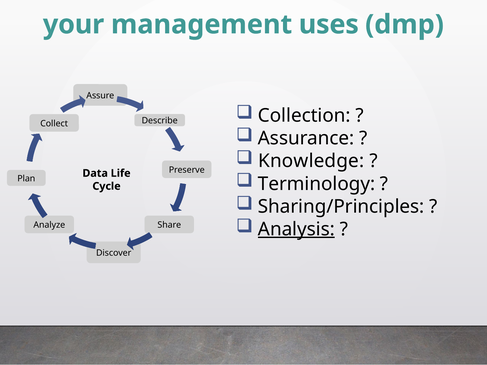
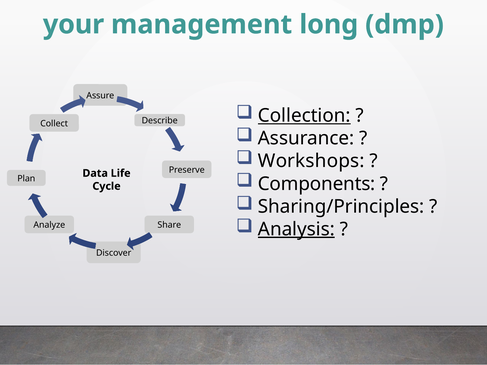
uses: uses -> long (329, 25)
Collection underline: none -> present (304, 116)
Knowledge: Knowledge -> Workshops (311, 161)
Terminology: Terminology -> Components (317, 184)
